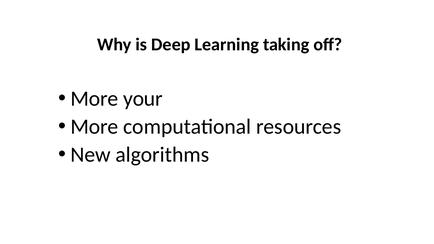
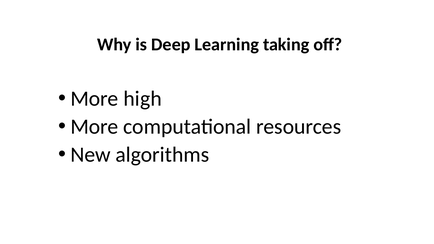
your: your -> high (143, 99)
